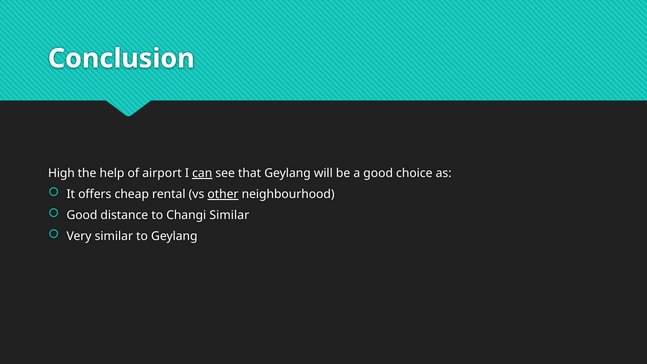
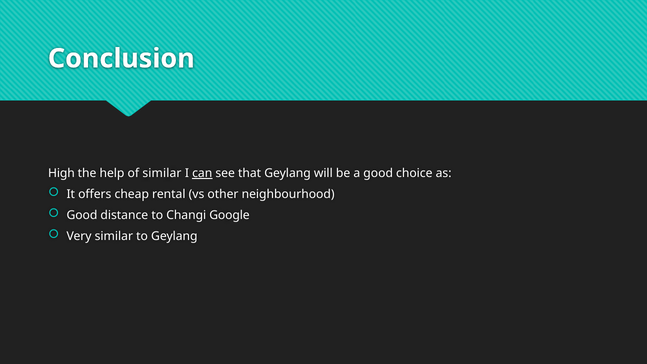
of airport: airport -> similar (162, 173)
other underline: present -> none (223, 194)
Changi Similar: Similar -> Google (229, 215)
